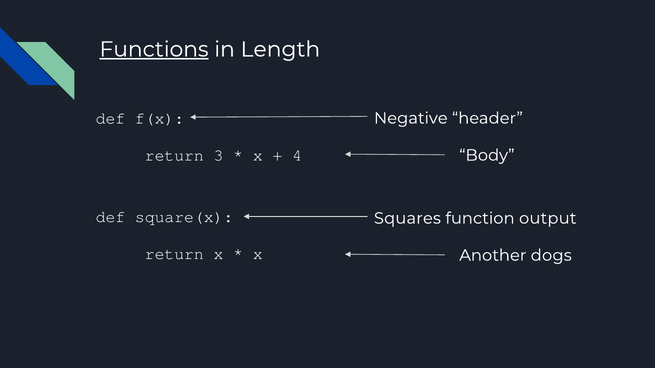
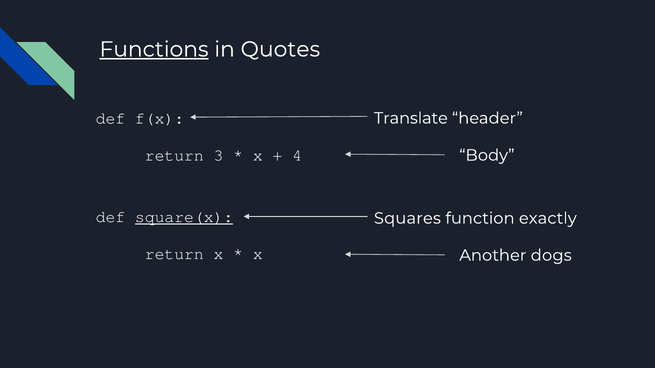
Length: Length -> Quotes (280, 49)
Negative: Negative -> Translate (411, 118)
square(x underline: none -> present (184, 217)
output: output -> exactly (548, 219)
